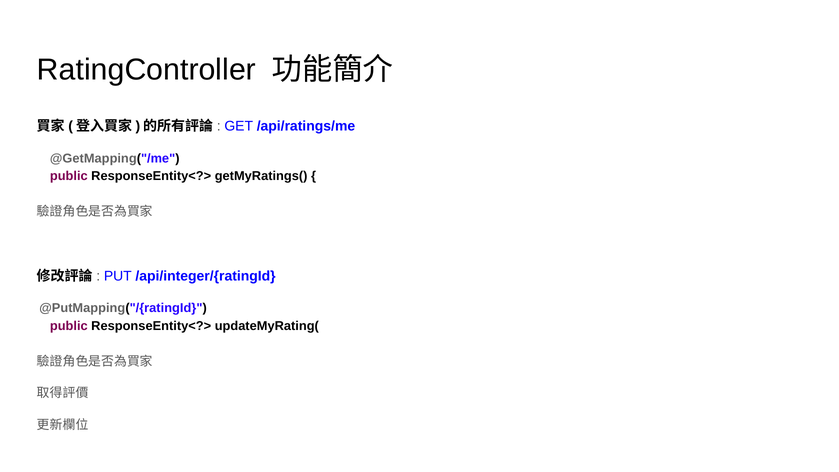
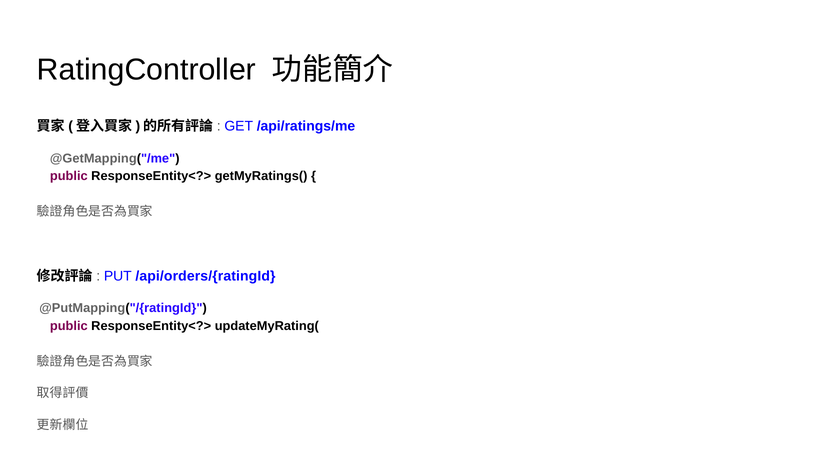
/api/integer/{ratingId: /api/integer/{ratingId -> /api/orders/{ratingId (205, 276)
